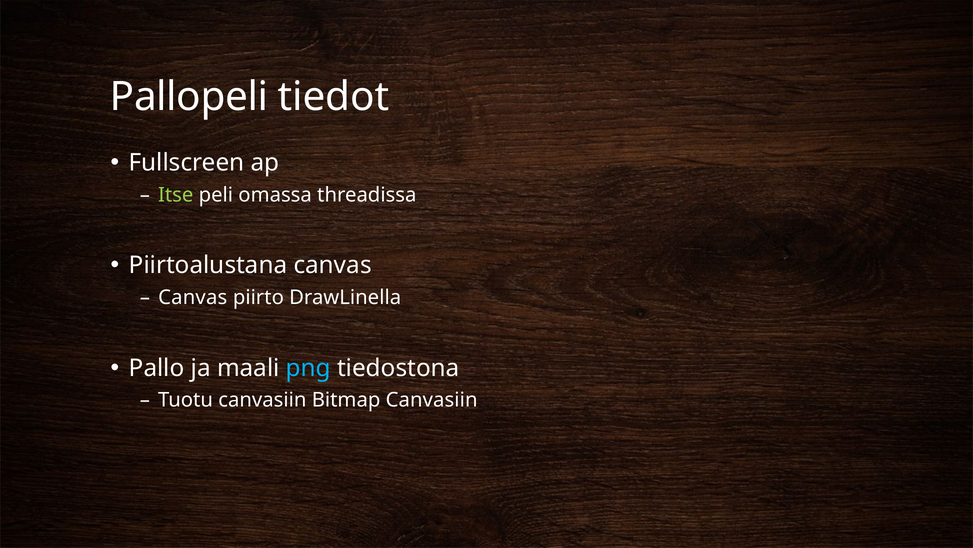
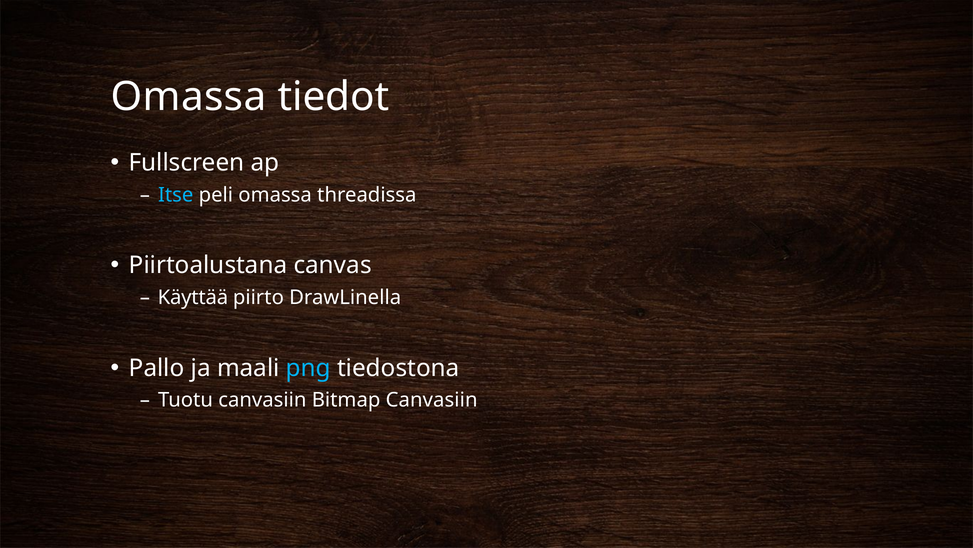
Pallopeli: Pallopeli -> Omassa (189, 97)
Itse colour: light green -> light blue (176, 195)
Canvas: Canvas -> Käyttää (193, 297)
